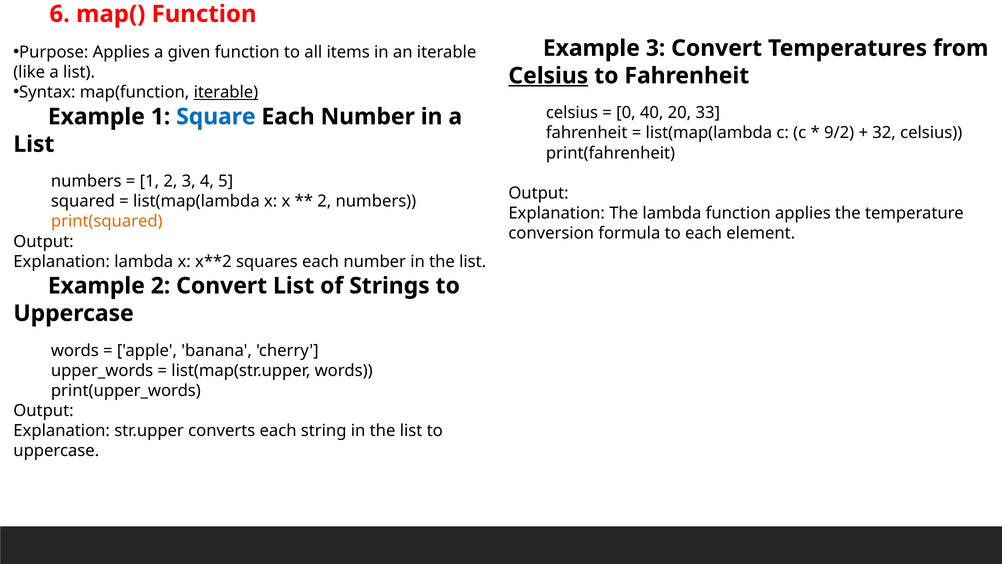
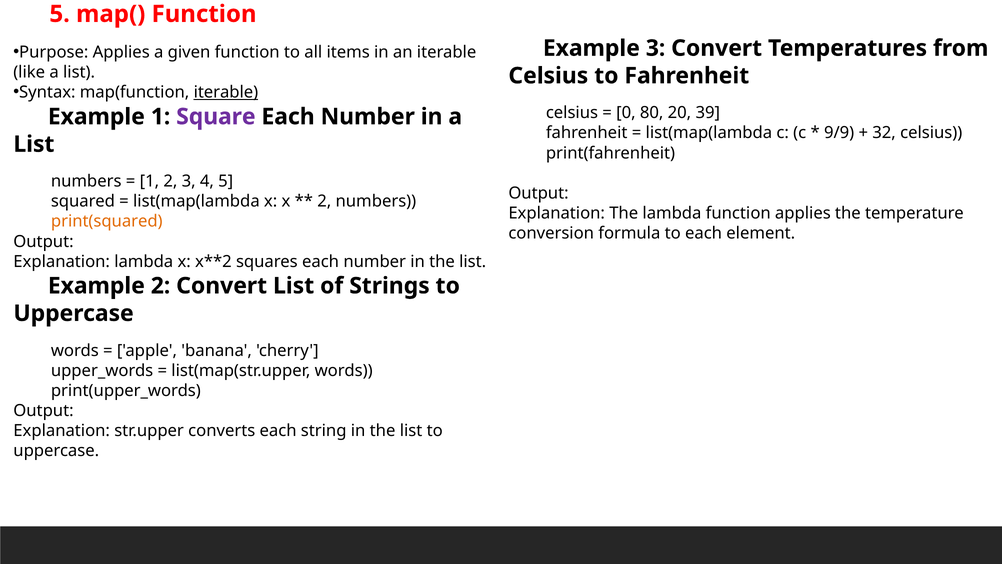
6: 6 -> 5 (60, 14)
Celsius underline: present -> none (548, 76)
Square colour: blue -> purple (216, 117)
40: 40 -> 80 (652, 113)
33: 33 -> 39 (708, 113)
9/2: 9/2 -> 9/9 (839, 133)
